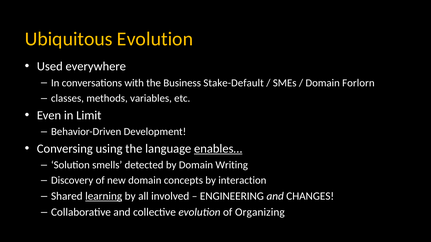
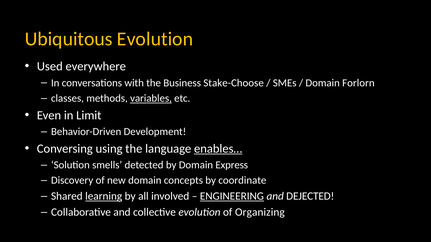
Stake-Default: Stake-Default -> Stake-Choose (234, 83)
variables underline: none -> present (151, 98)
Writing: Writing -> Express (232, 165)
interaction: interaction -> coordinate (242, 181)
ENGINEERING underline: none -> present (232, 197)
CHANGES: CHANGES -> DEJECTED (310, 197)
